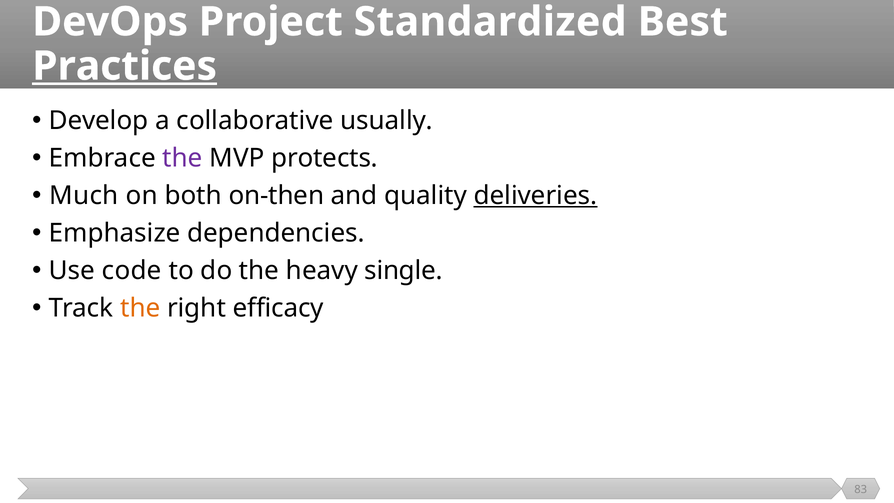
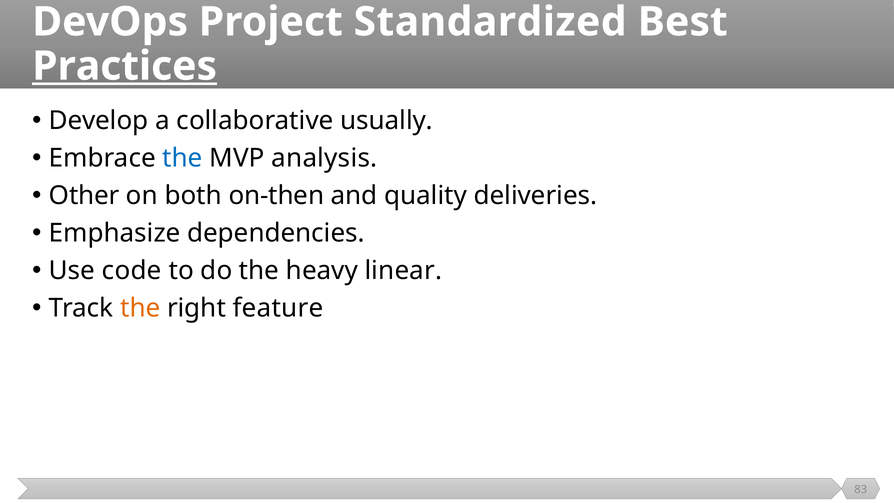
the colour: purple -> blue (183, 158)
protects: protects -> analysis (324, 158)
Much: Much -> Other (84, 195)
deliveries underline: present -> none (535, 195)
single: single -> linear (403, 270)
efficacy: efficacy -> feature (278, 308)
